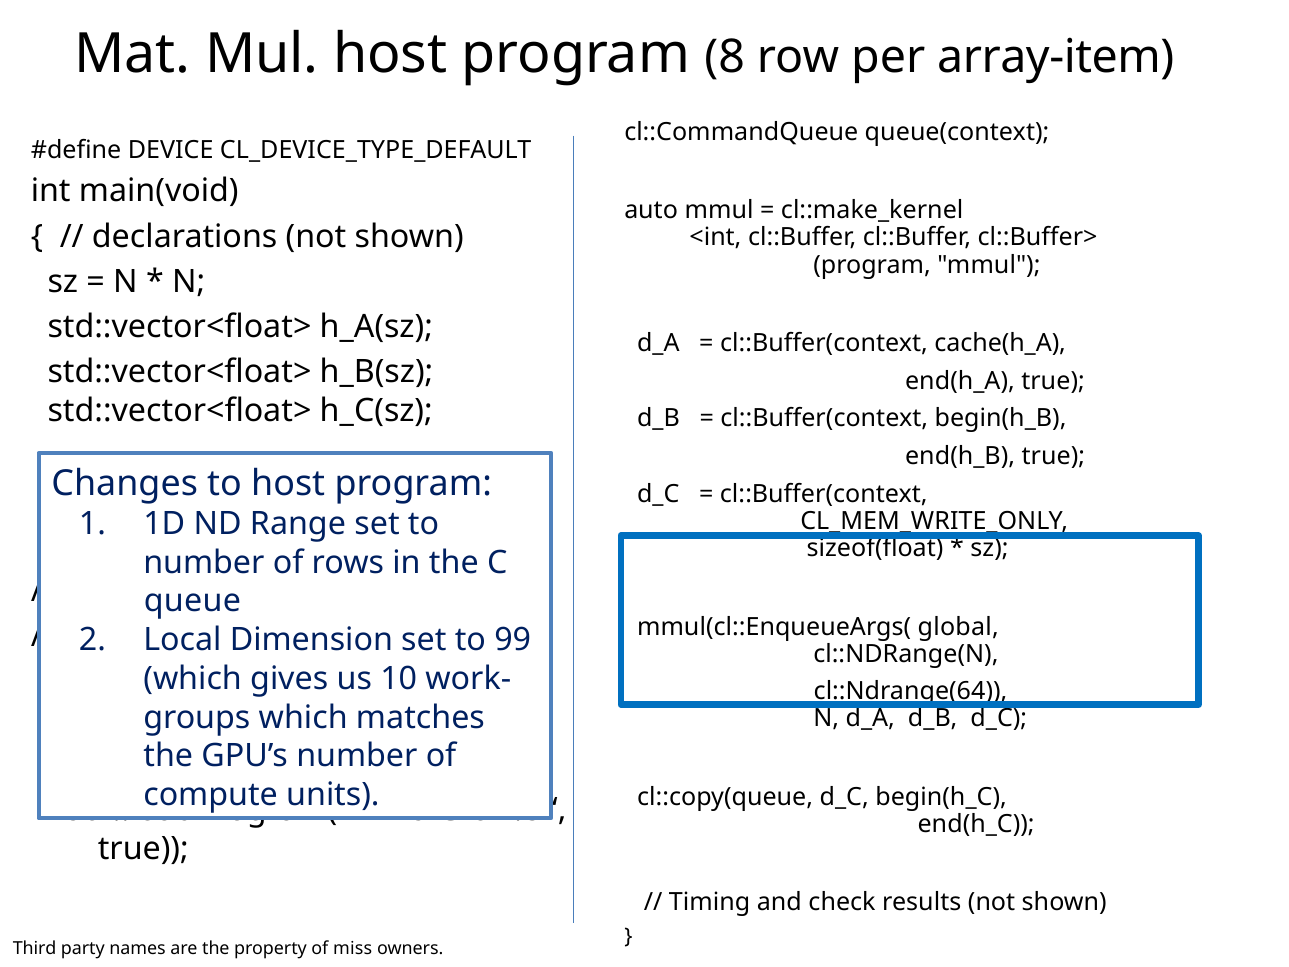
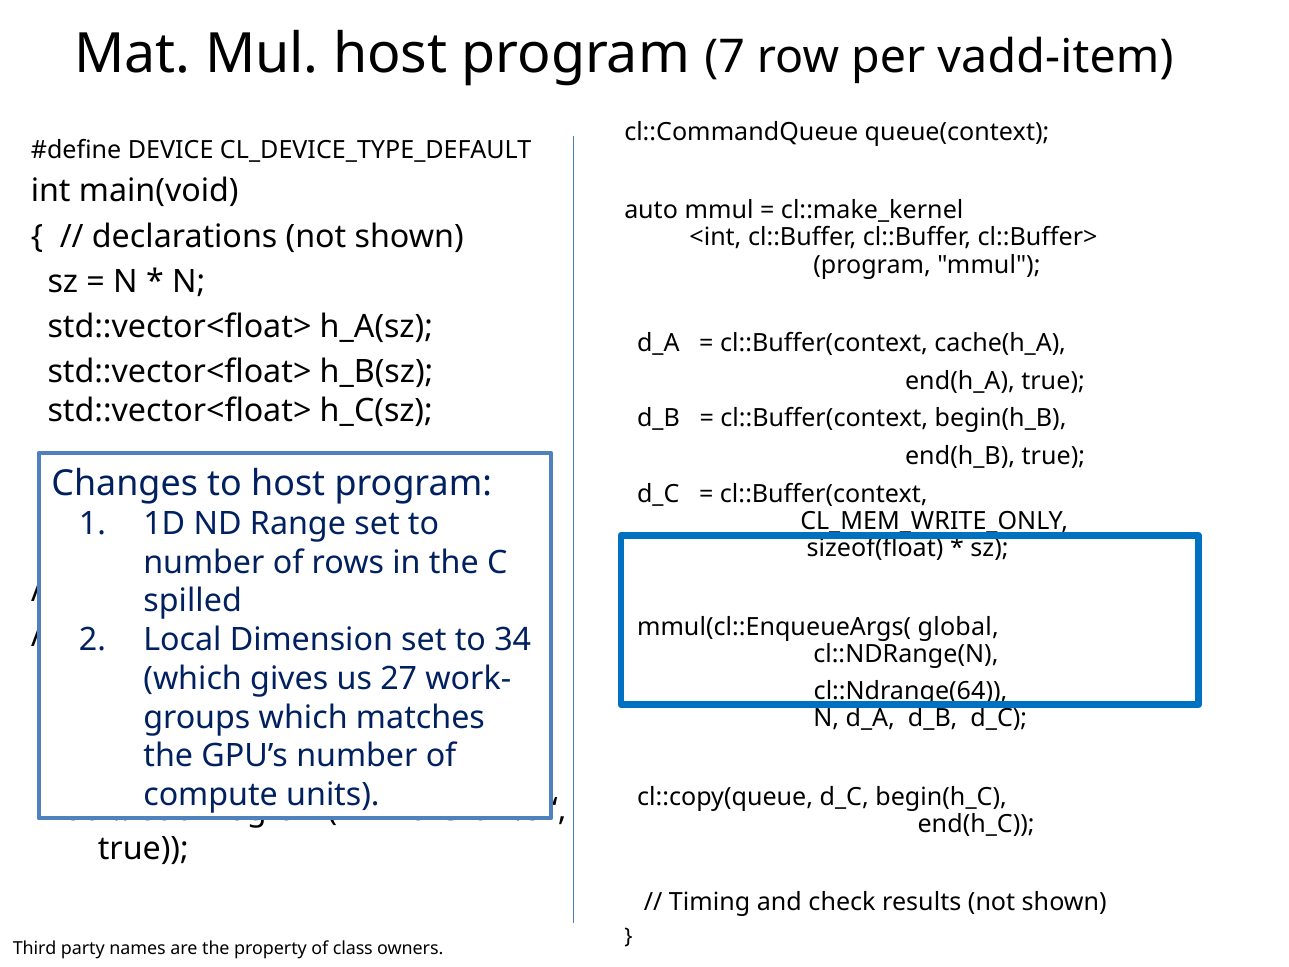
8: 8 -> 7 (725, 57)
array-item: array-item -> vadd-item (1055, 57)
queue: queue -> spilled (193, 601)
99: 99 -> 34 (513, 640)
10: 10 -> 27 (399, 679)
miss: miss -> class (353, 948)
